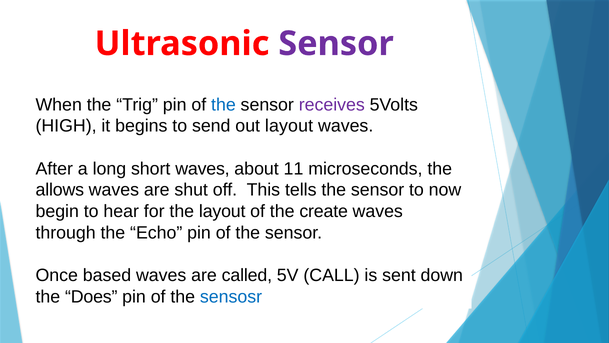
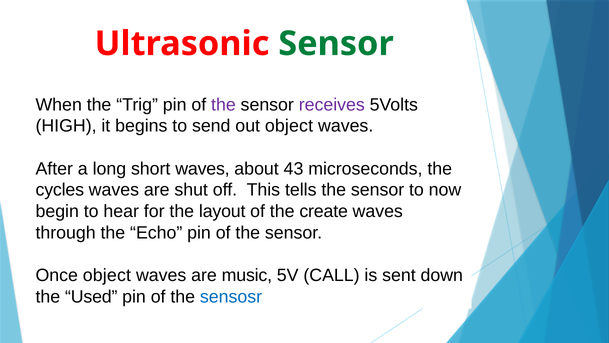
Sensor colour: purple -> green (336, 44)
the colour: blue -> purple (223, 105)
out layout: layout -> object (289, 126)
11: 11 -> 43 (294, 168)
allows: allows -> cycles (60, 190)
Once based: based -> object (107, 275)
called: called -> music (247, 275)
Does: Does -> Used (91, 296)
